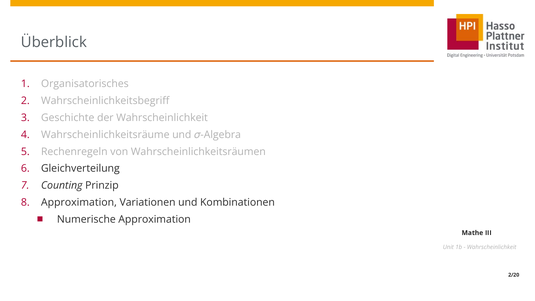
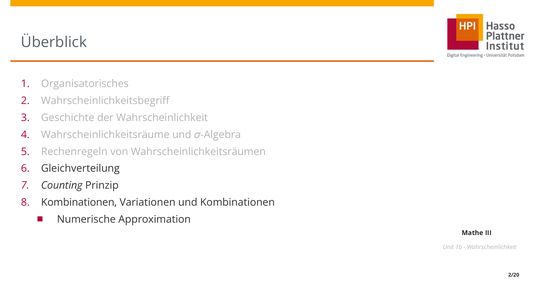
Approximation: Approximation -> Kombinationen (79, 202)
